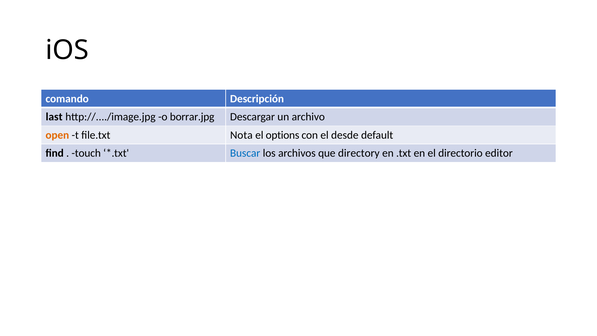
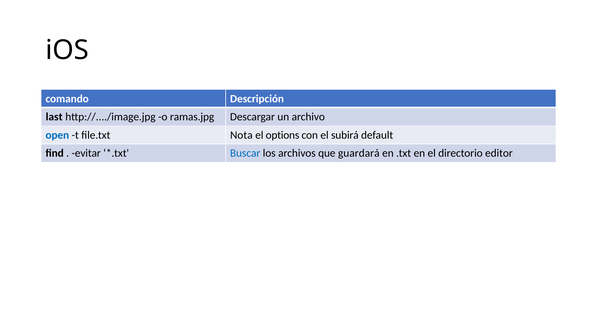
borrar.jpg: borrar.jpg -> ramas.jpg (192, 117)
open colour: orange -> blue (57, 135)
desde: desde -> subirá (345, 135)
touch: touch -> evitar (86, 153)
directory: directory -> guardará (359, 153)
